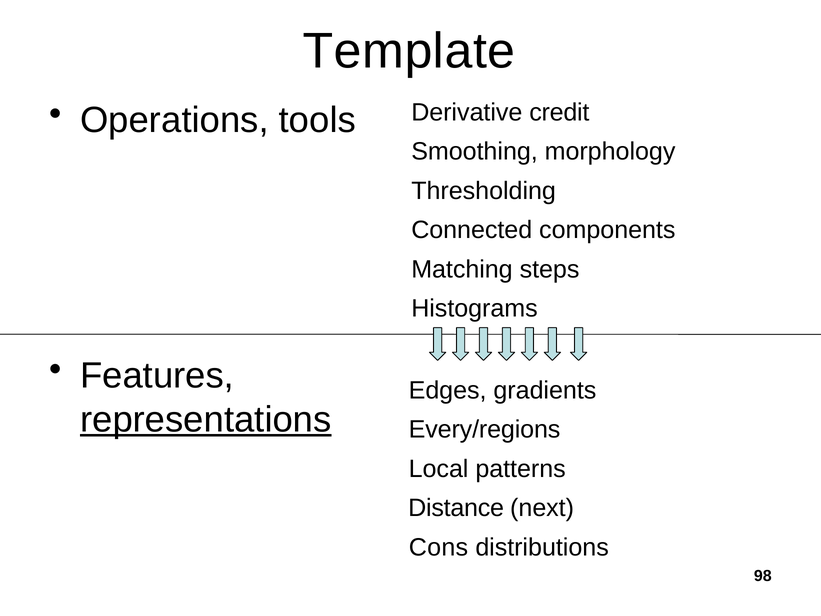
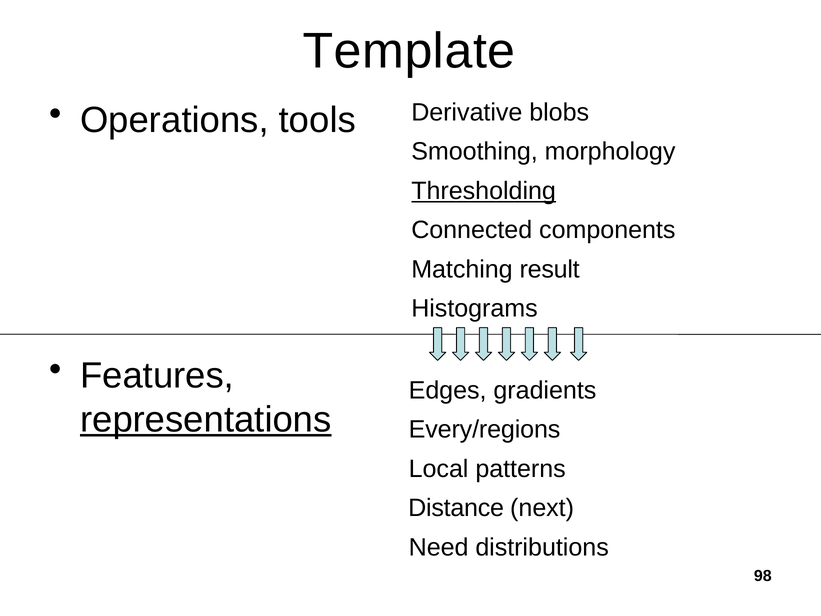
credit: credit -> blobs (559, 112)
Thresholding underline: none -> present (484, 191)
steps: steps -> result (550, 269)
Cons: Cons -> Need (439, 547)
